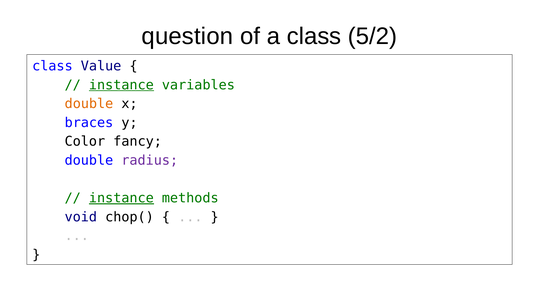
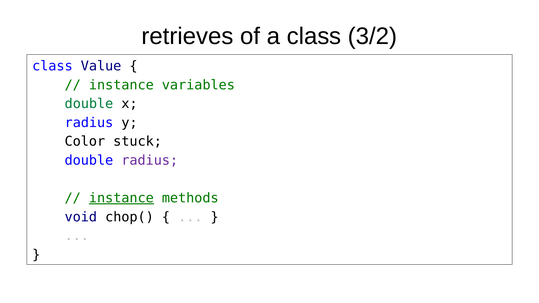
question: question -> retrieves (187, 36)
5/2: 5/2 -> 3/2 (373, 36)
instance underline: present -> none (121, 85)
double colour: orange -> green (89, 104)
braces: braces -> radius (89, 123)
fancy: fancy -> stuck (138, 142)
